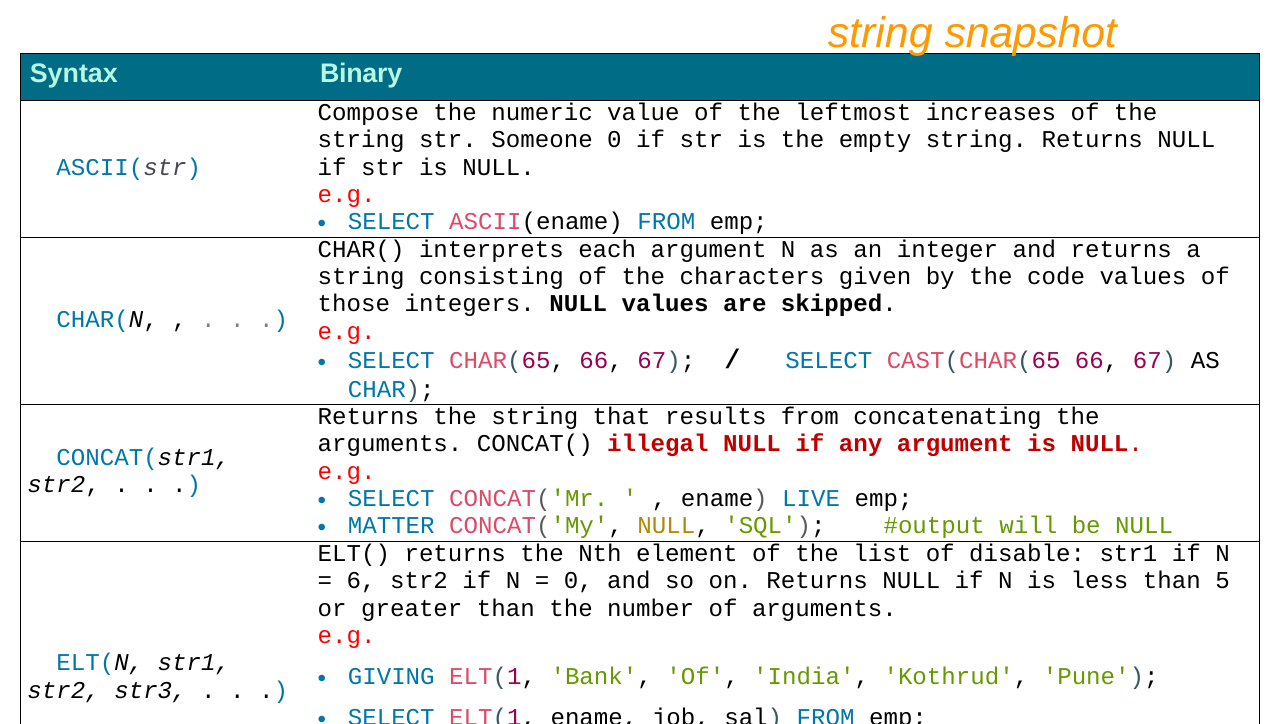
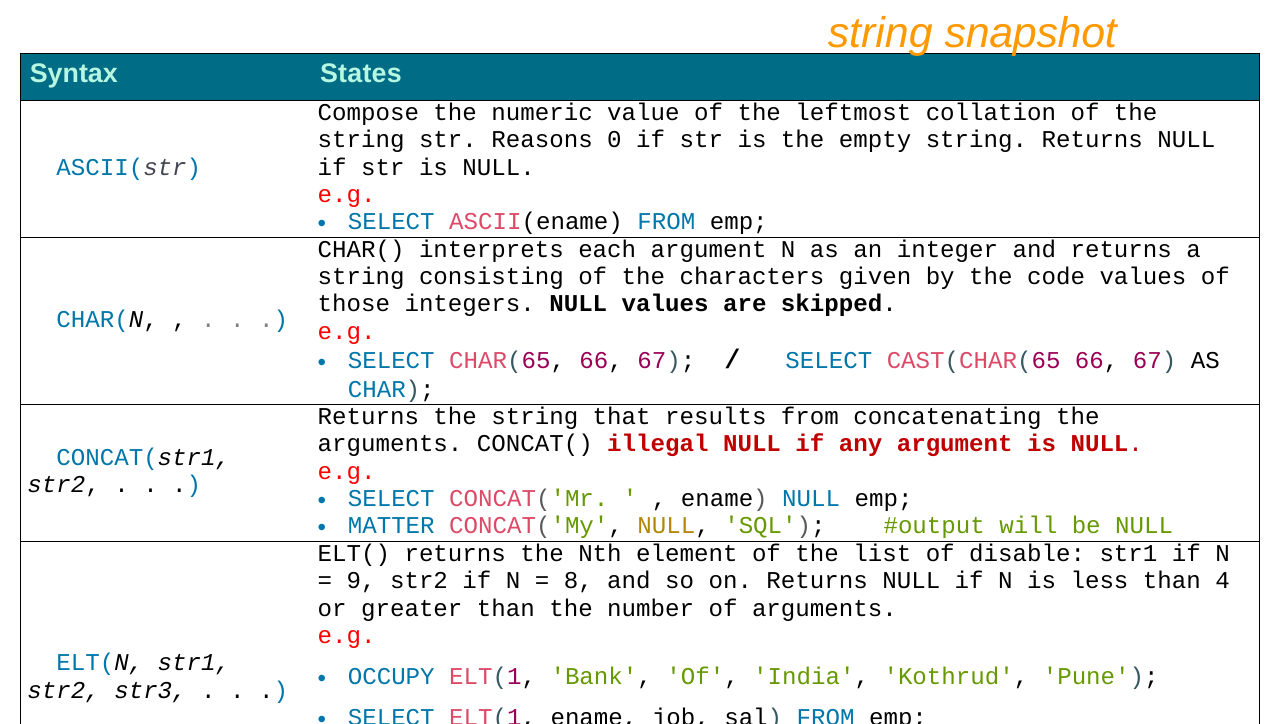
Binary: Binary -> States (361, 74)
increases: increases -> collation (991, 112)
Someone: Someone -> Reasons (542, 140)
ename LIVE: LIVE -> NULL (811, 499)
6: 6 -> 9 (361, 581)
0: 0 -> 8 (578, 581)
5: 5 -> 4 (1223, 581)
GIVING: GIVING -> OCCUPY (391, 676)
